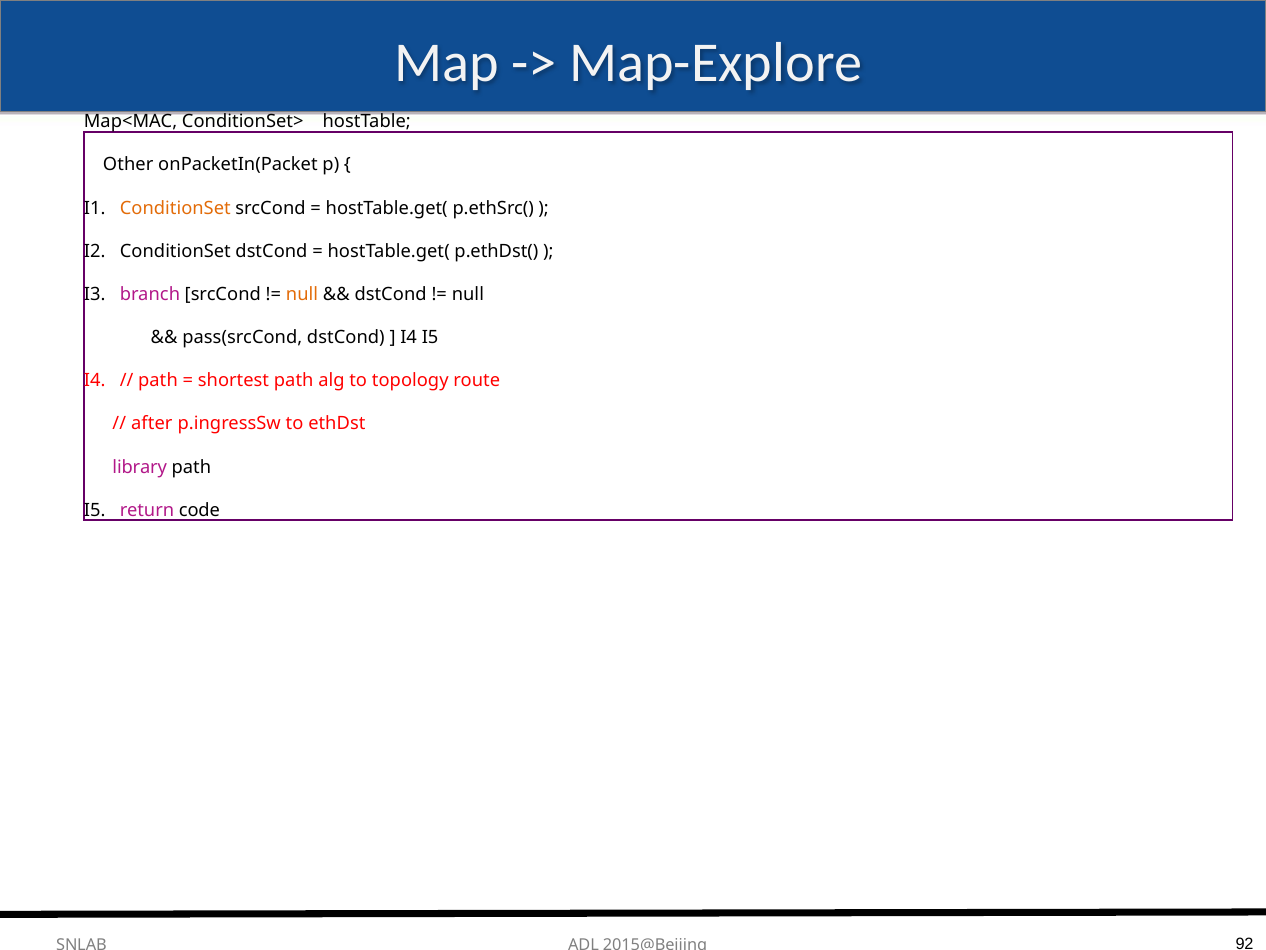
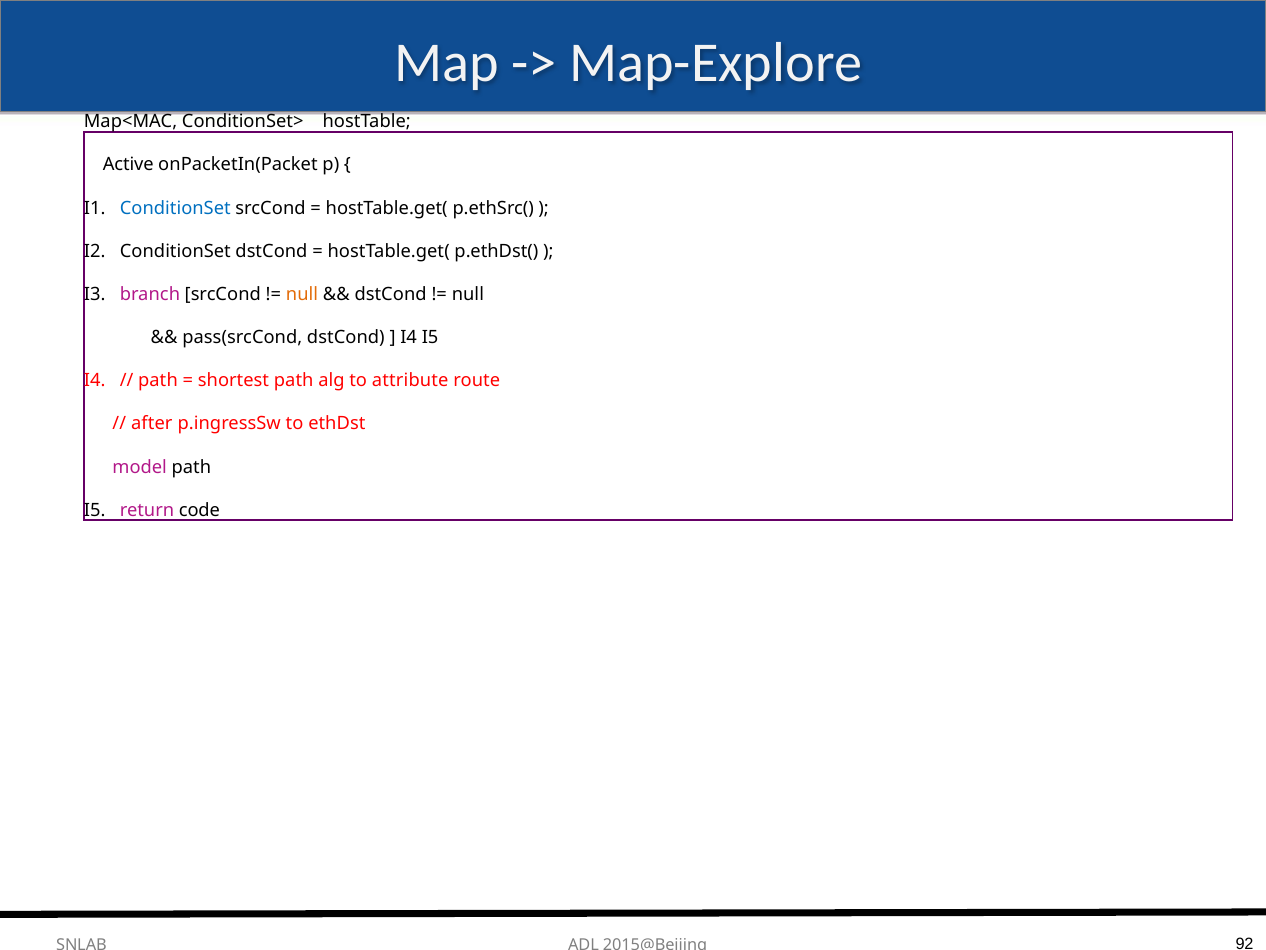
Other: Other -> Active (128, 165)
ConditionSet colour: orange -> blue (175, 208)
topology: topology -> attribute (410, 381)
library: library -> model (140, 467)
